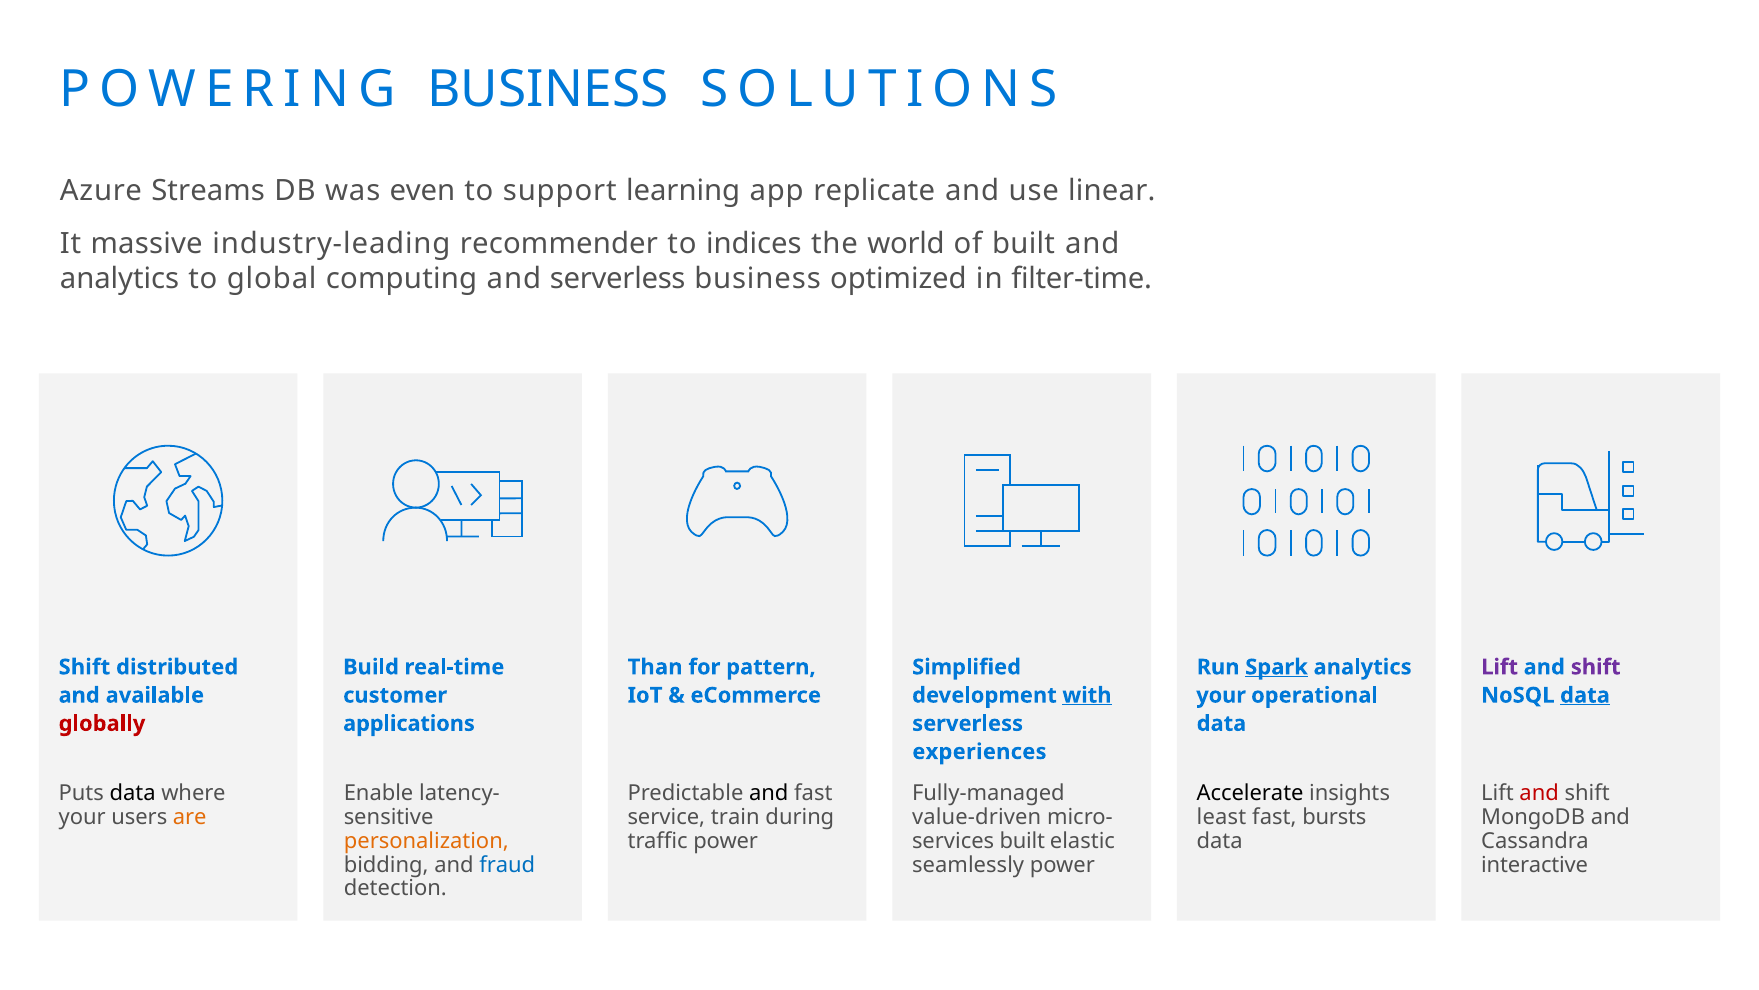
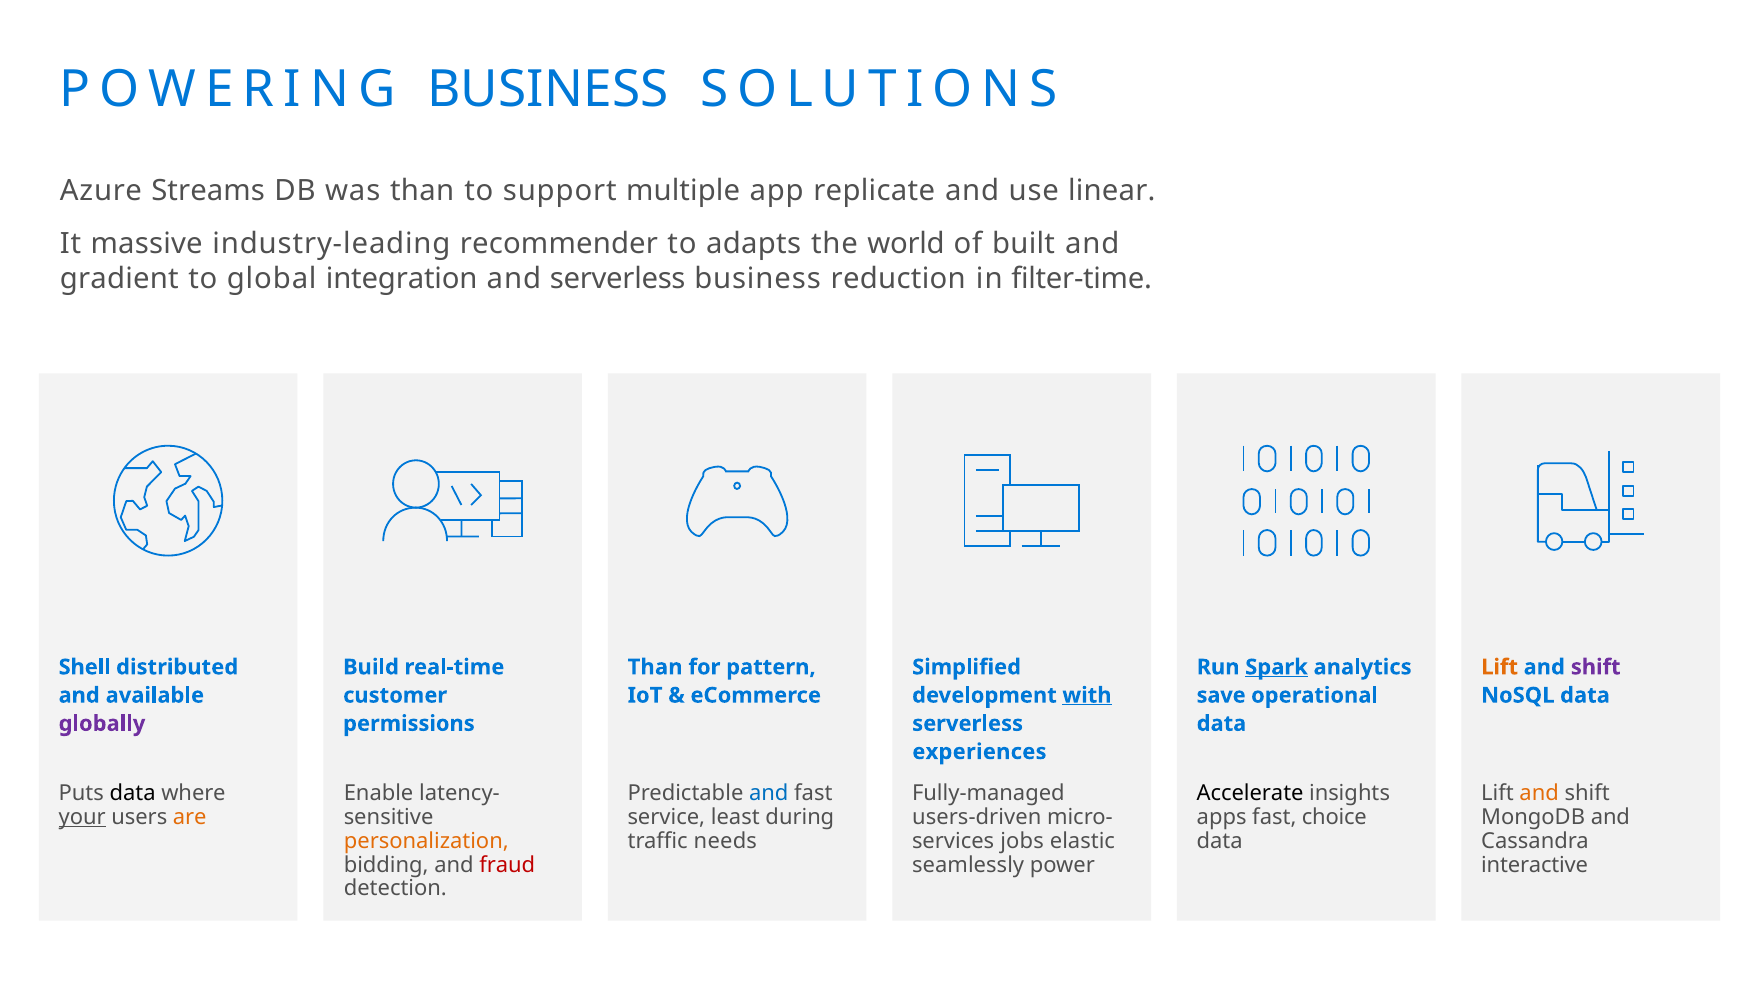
was even: even -> than (422, 190)
learning: learning -> multiple (683, 190)
indices: indices -> adapts (754, 244)
analytics: analytics -> gradient (119, 279)
computing: computing -> integration (402, 279)
optimized: optimized -> reduction (898, 279)
Shift: Shift -> Shell (85, 667)
Lift colour: purple -> orange (1500, 667)
your: your -> save (1221, 695)
data underline: present -> none (1585, 695)
globally colour: red -> purple (102, 723)
applications: applications -> permissions (409, 723)
and colour: black -> blue (769, 793)
and colour: red -> orange (1539, 793)
your underline: none -> present (82, 817)
train: train -> least (735, 817)
value-driven: value-driven -> users-driven (977, 817)
least: least -> apps (1222, 817)
bursts: bursts -> choice (1334, 817)
traffic power: power -> needs (725, 841)
built: built -> jobs (1022, 841)
fraud colour: blue -> red (507, 864)
